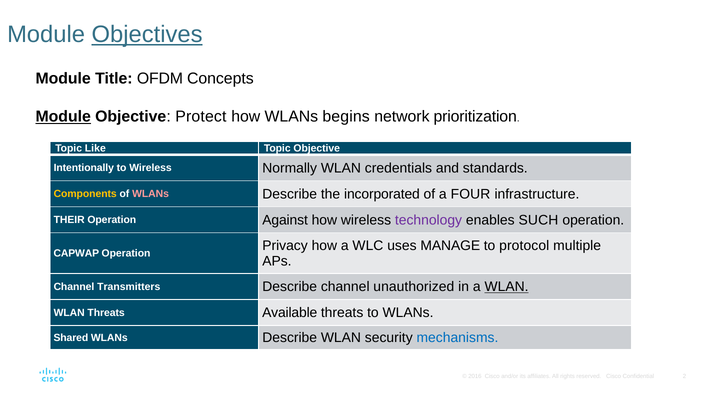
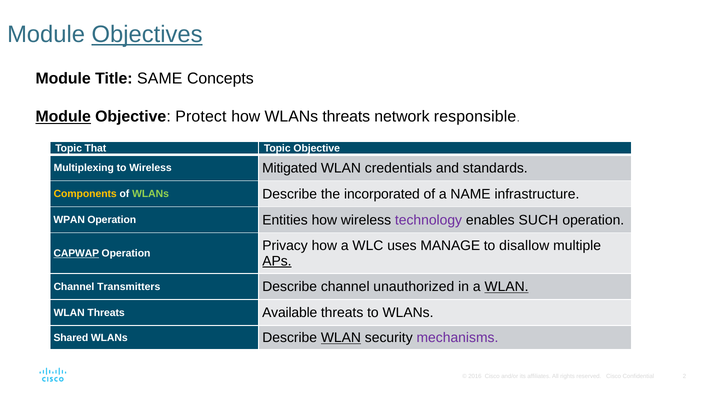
OFDM: OFDM -> SAME (160, 79)
WLANs begins: begins -> threats (346, 117)
prioritization: prioritization -> responsible (475, 117)
Like: Like -> That (95, 148)
Intentionally: Intentionally -> Multiplexing (84, 168)
Normally: Normally -> Mitigated (290, 168)
WLANs colour: pink -> light green (151, 194)
FOUR: FOUR -> NAME (471, 194)
THEIR: THEIR -> WPAN (69, 220)
Against: Against -> Entities (285, 220)
protocol: protocol -> disallow (524, 246)
CAPWAP underline: none -> present (76, 253)
APs underline: none -> present (277, 261)
WLAN underline: none -> present (341, 338)
mechanisms colour: blue -> purple (457, 338)
